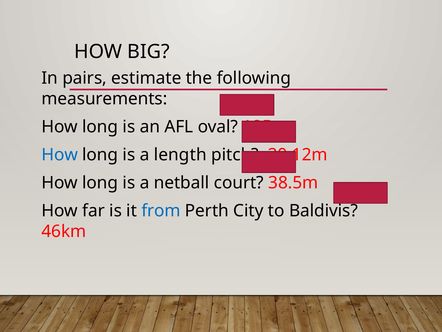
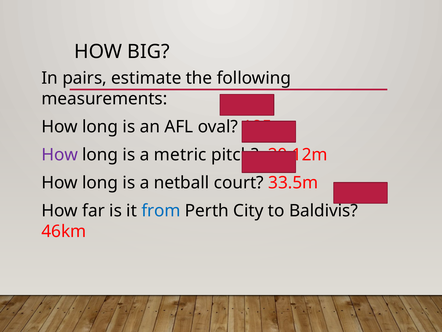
How colour: blue -> purple (60, 155)
length: length -> metric (180, 155)
38.5m: 38.5m -> 33.5m (293, 183)
